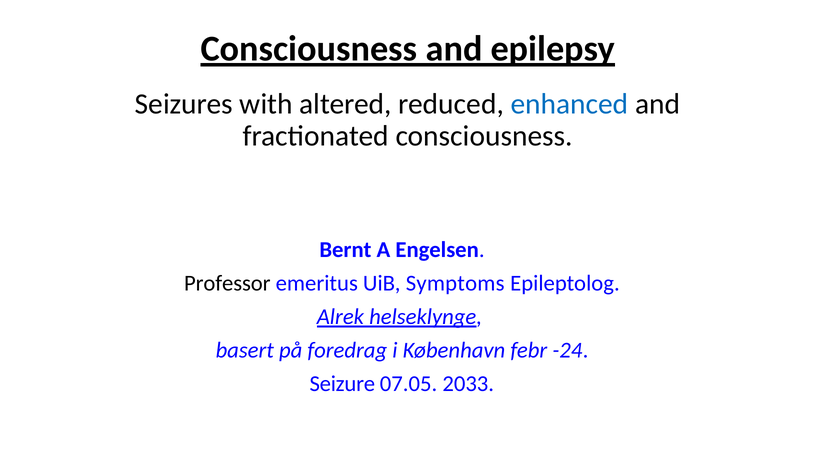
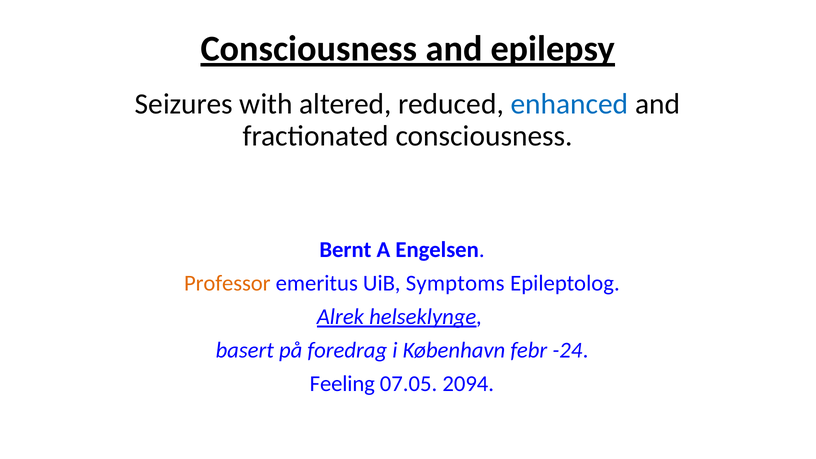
Professor colour: black -> orange (227, 283)
Seizure: Seizure -> Feeling (342, 384)
2033: 2033 -> 2094 (468, 384)
